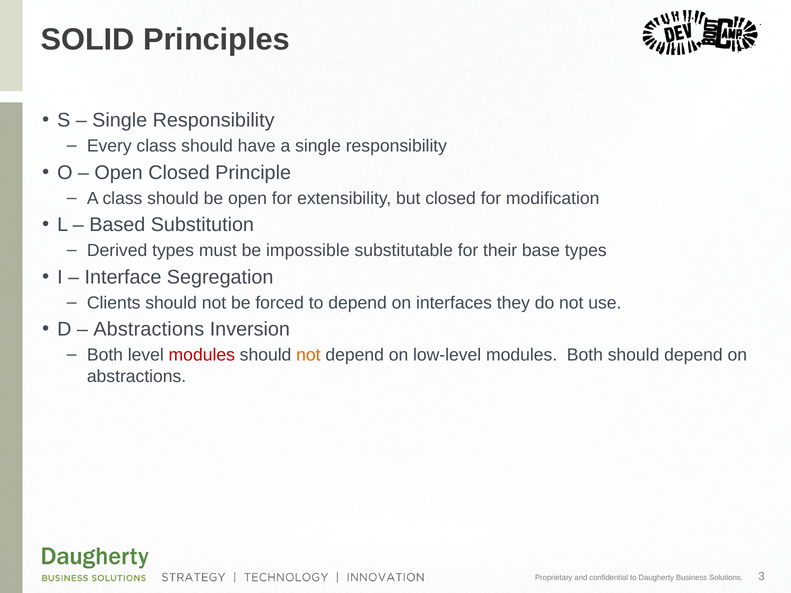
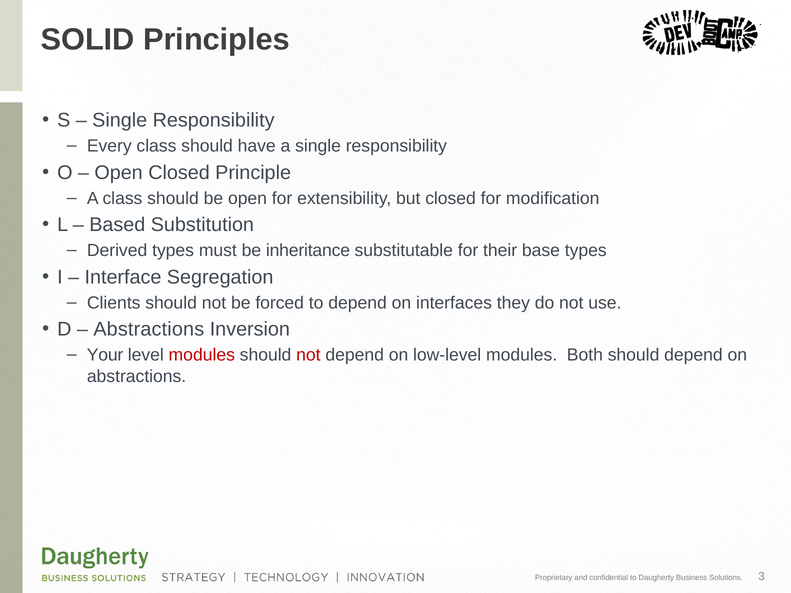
impossible: impossible -> inheritance (308, 251)
Both: Both -> Your (105, 355)
not colour: orange -> red (308, 355)
